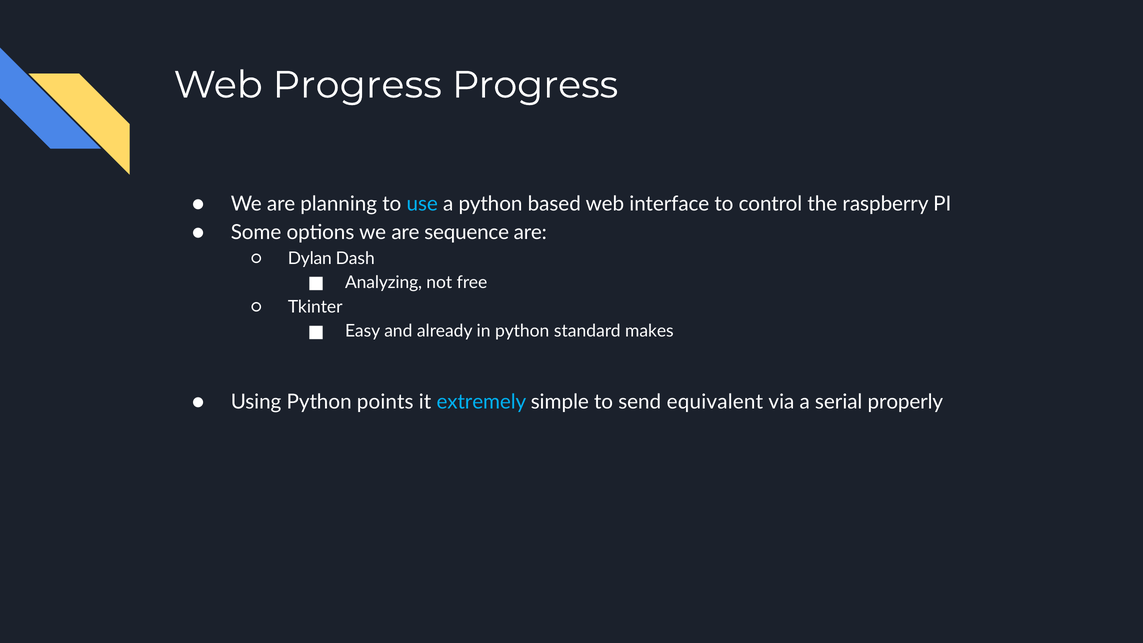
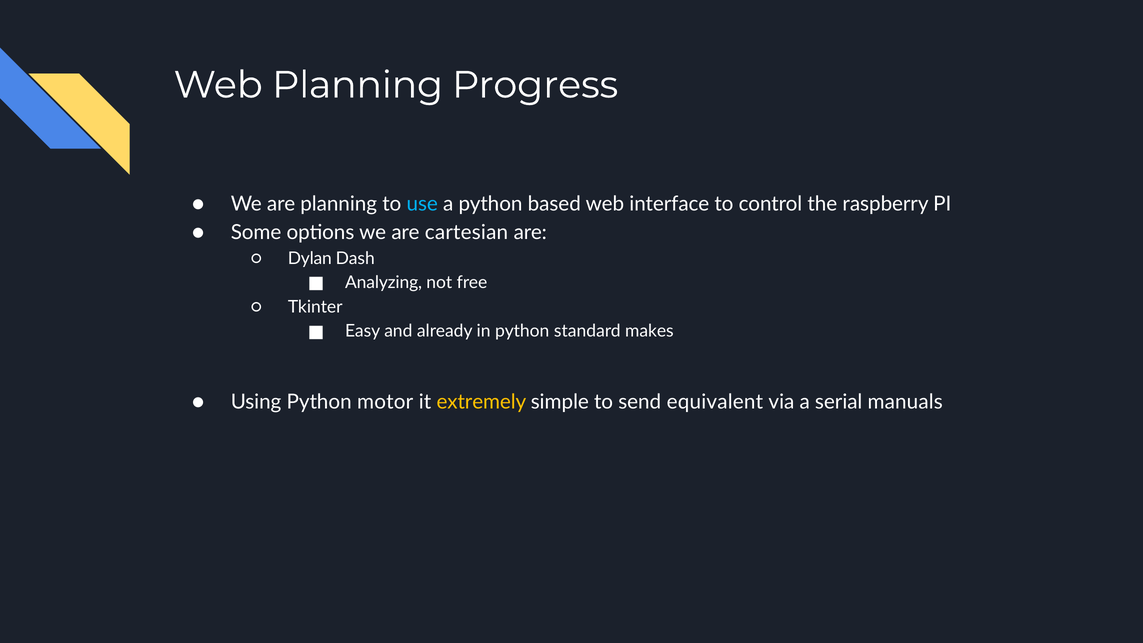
Web Progress: Progress -> Planning (358, 85)
sequence: sequence -> cartesian (466, 232)
points: points -> motor (385, 402)
extremely colour: light blue -> yellow (481, 402)
properly: properly -> manuals (905, 402)
